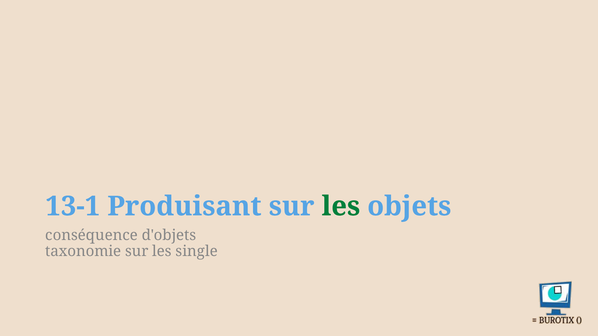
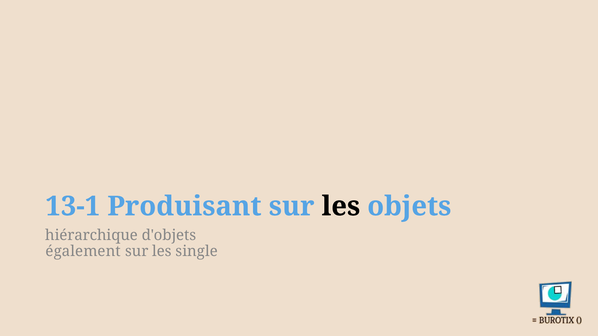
les colour: green -> black (341, 207)
conséquence: conséquence -> hiérarchique (92, 235)
taxonomie: taxonomie -> également (83, 251)
